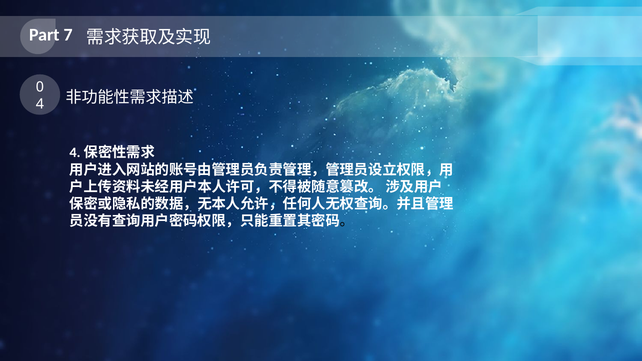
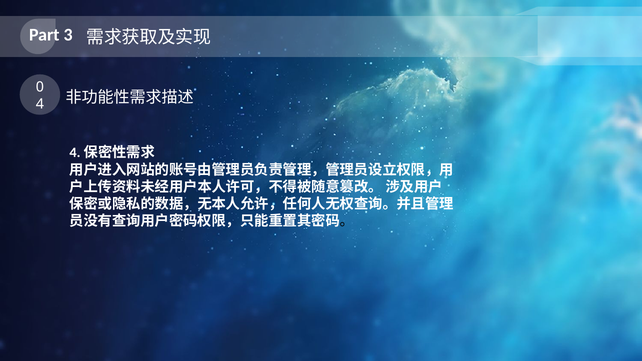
7: 7 -> 3 (68, 35)
